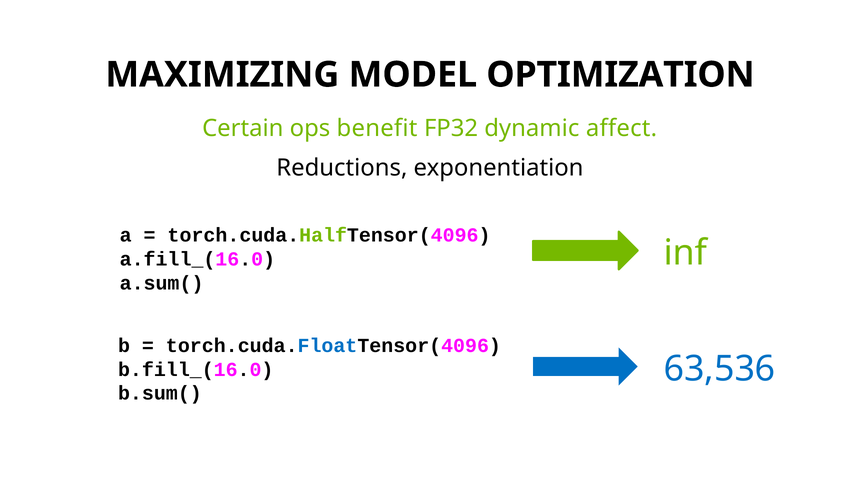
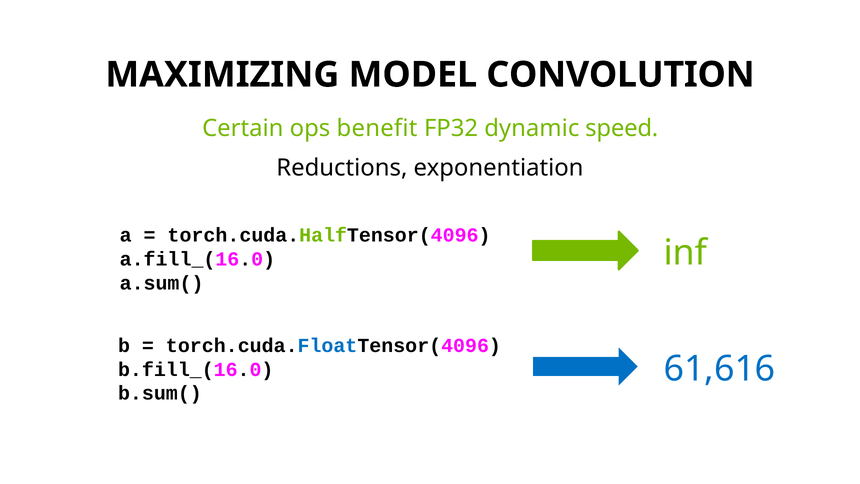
OPTIMIZATION: OPTIMIZATION -> CONVOLUTION (621, 75)
affect: affect -> speed (622, 128)
63,536: 63,536 -> 61,616 (720, 369)
